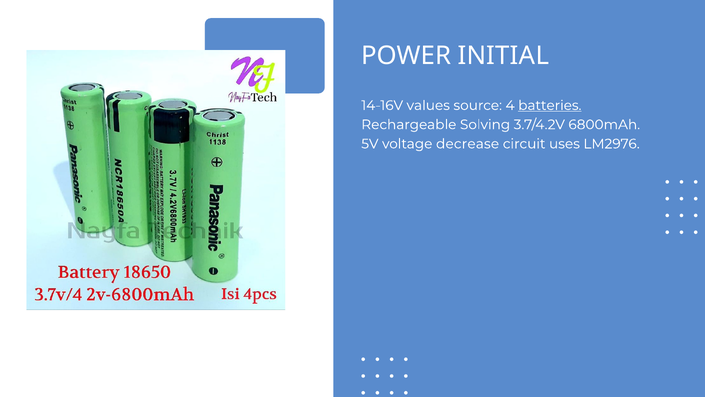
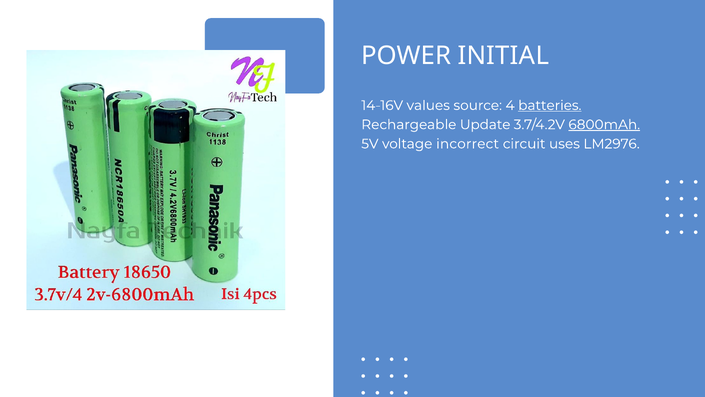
Solving: Solving -> Update (485, 124)
6800mAh underline: none -> present (604, 124)
decrease: decrease -> incorrect (468, 144)
